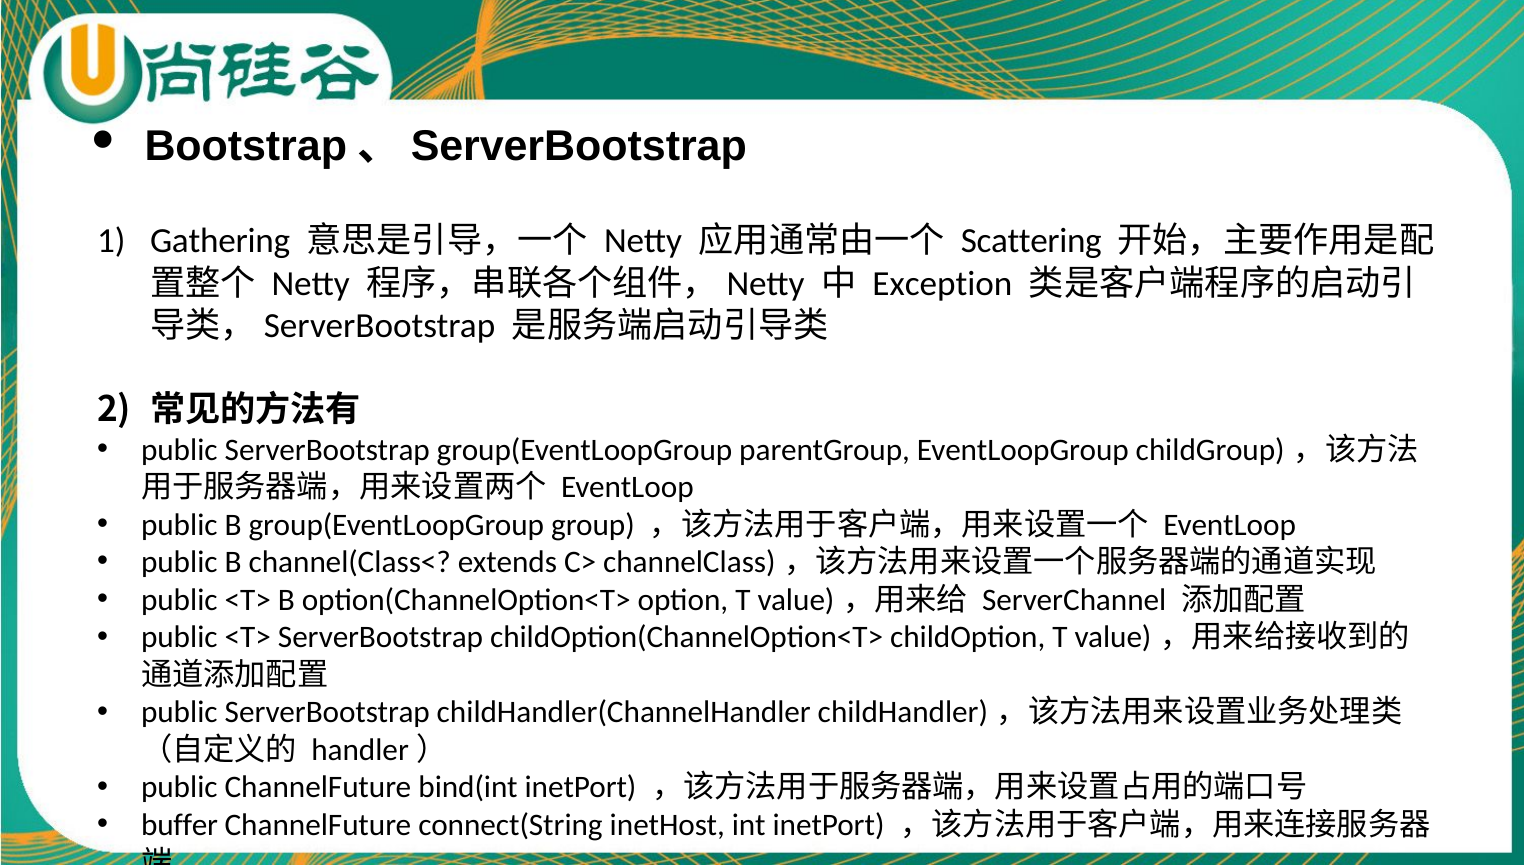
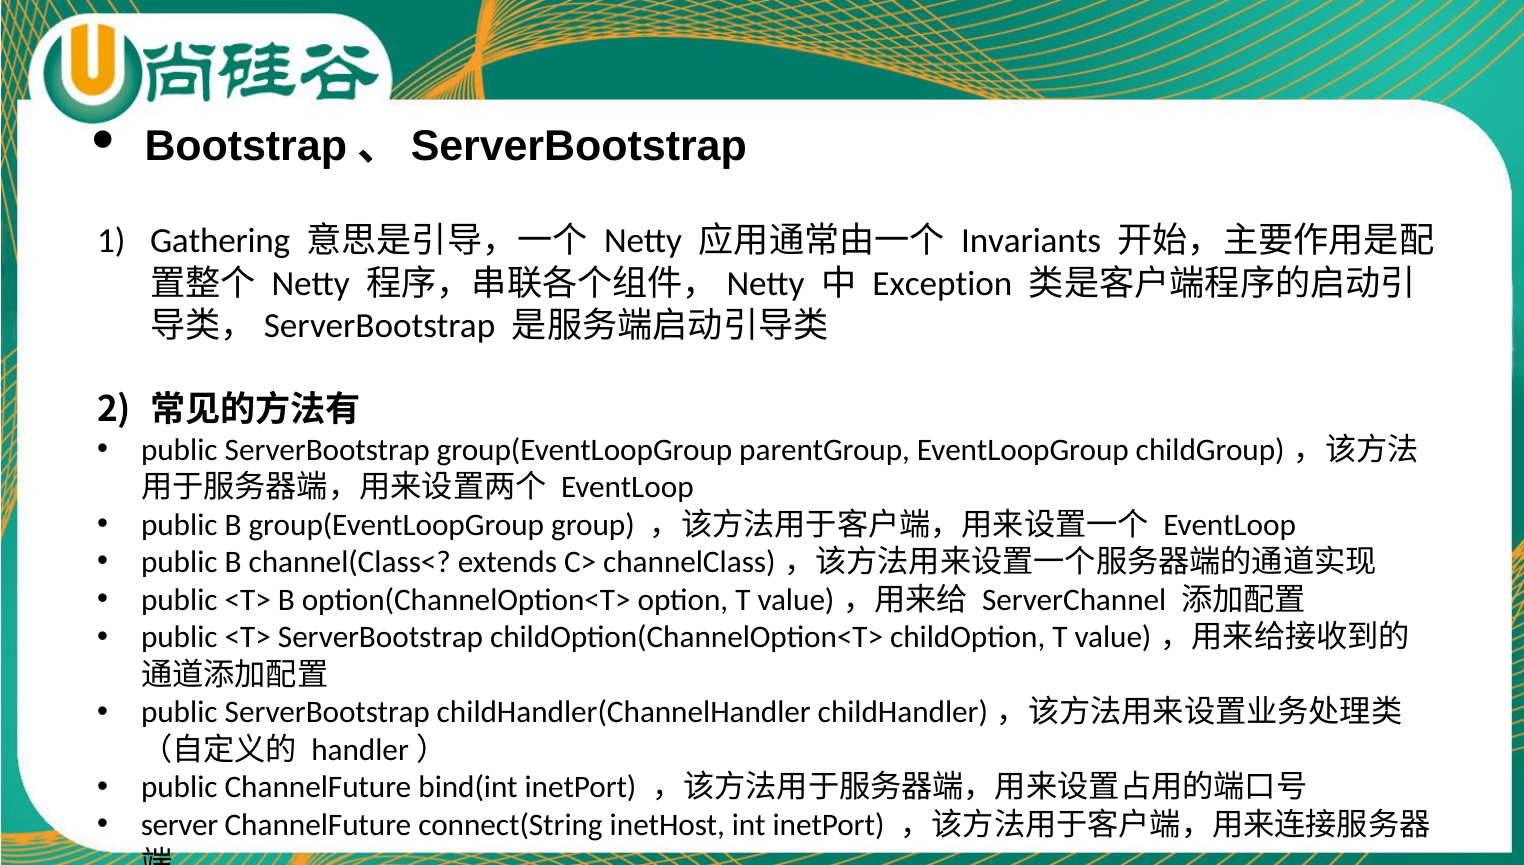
Scattering: Scattering -> Invariants (1031, 241)
buffer: buffer -> server (180, 825)
